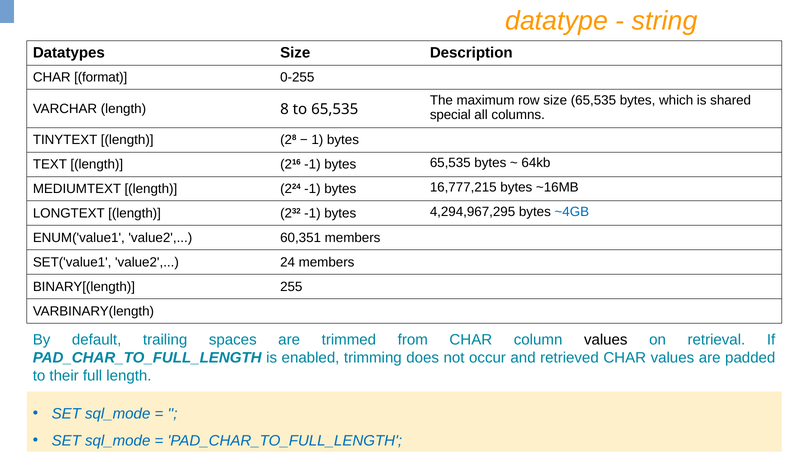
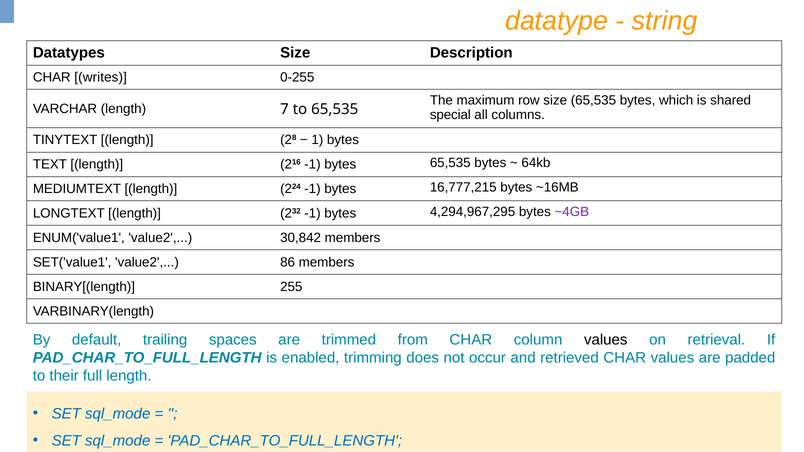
format: format -> writes (101, 77)
8: 8 -> 7 (285, 109)
~4GB colour: blue -> purple (572, 212)
60,351: 60,351 -> 30,842 (301, 238)
24: 24 -> 86 (288, 262)
